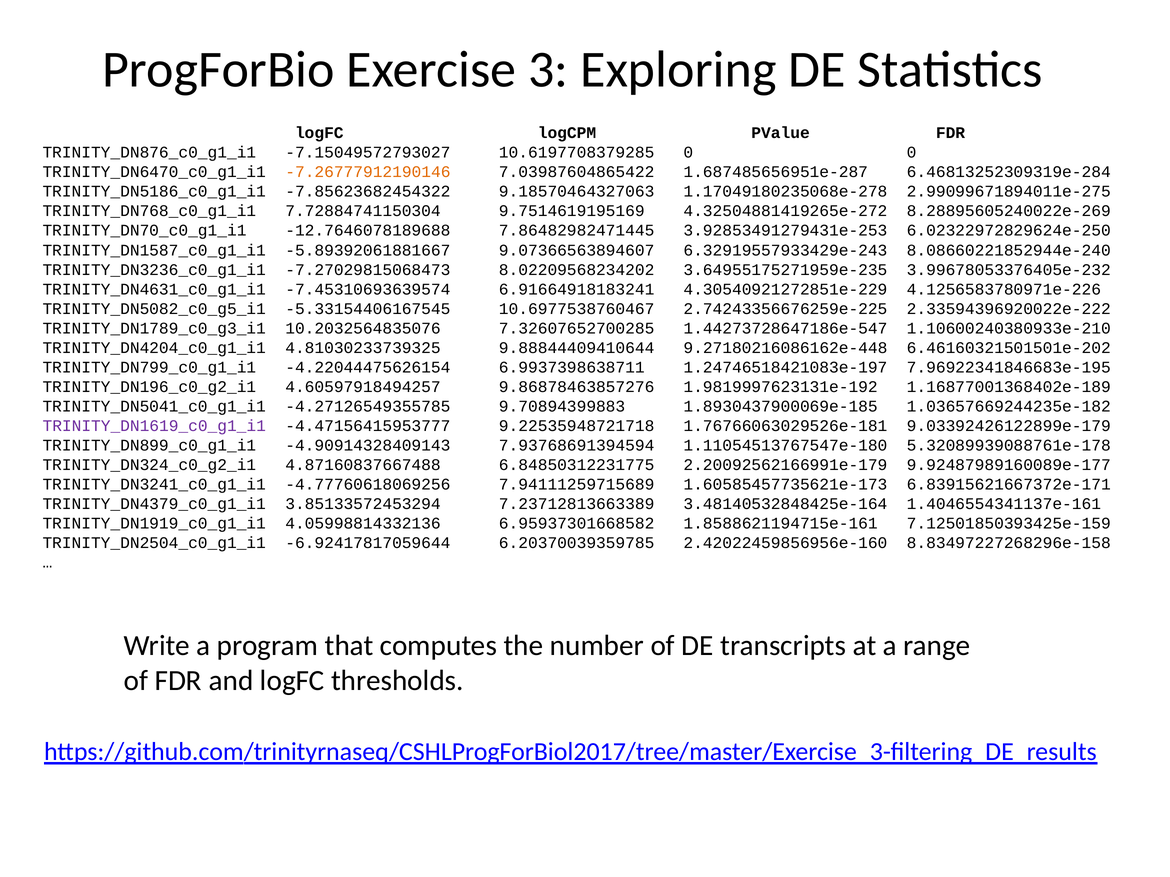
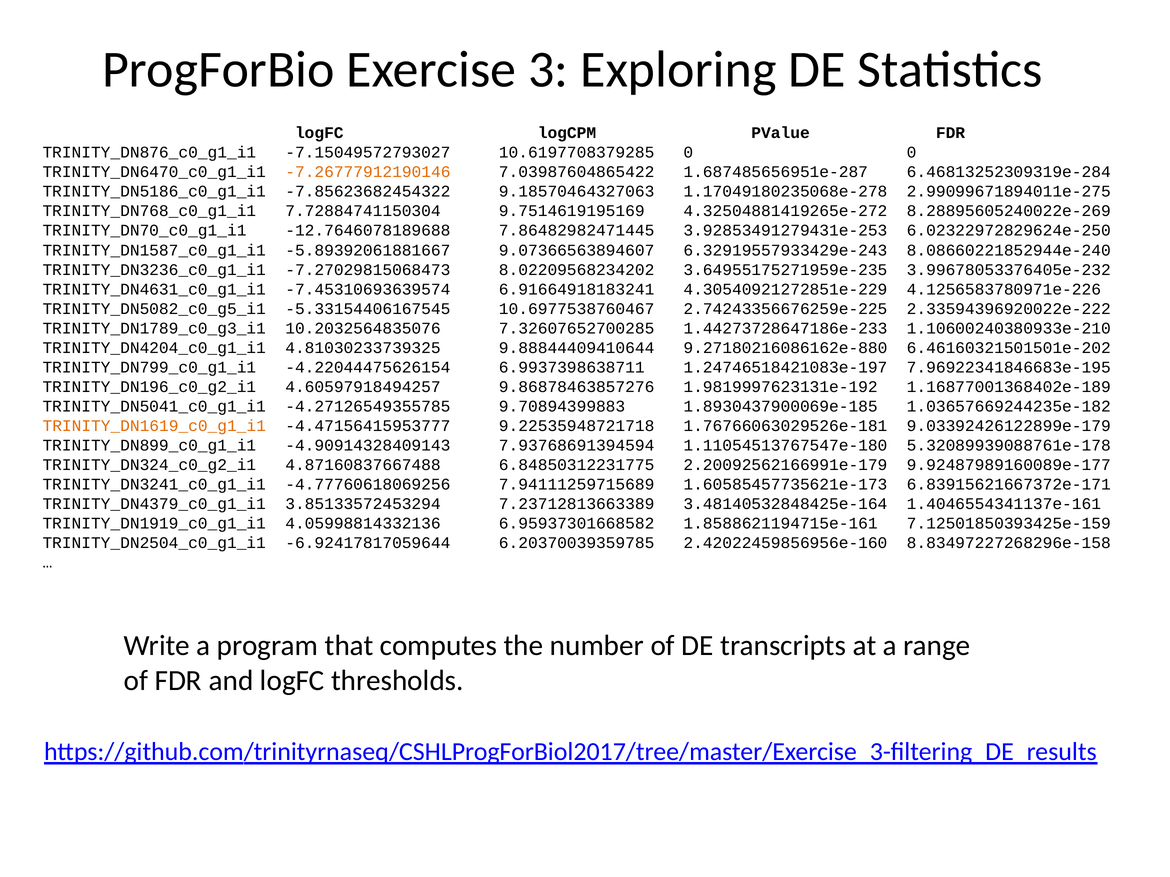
1.44273728647186e-547: 1.44273728647186e-547 -> 1.44273728647186e-233 (785, 328)
9.27180216086162e-448: 9.27180216086162e-448 -> 9.27180216086162e-880 (785, 348)
TRINITY_DN1619_c0_g1_i1 colour: purple -> orange (154, 426)
